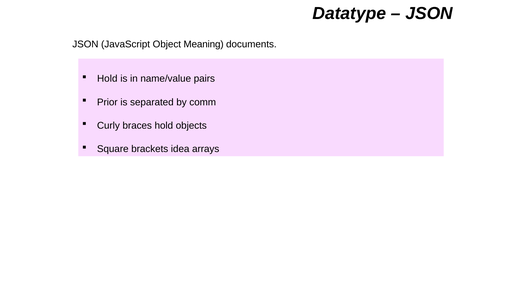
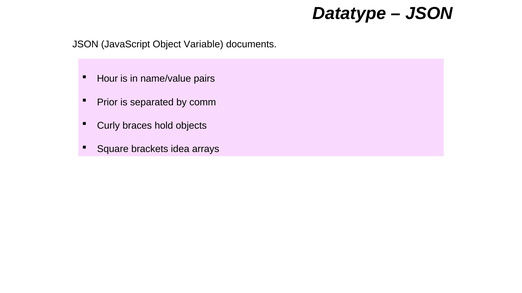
Meaning: Meaning -> Variable (204, 44)
Hold: Hold -> Hour (107, 79)
